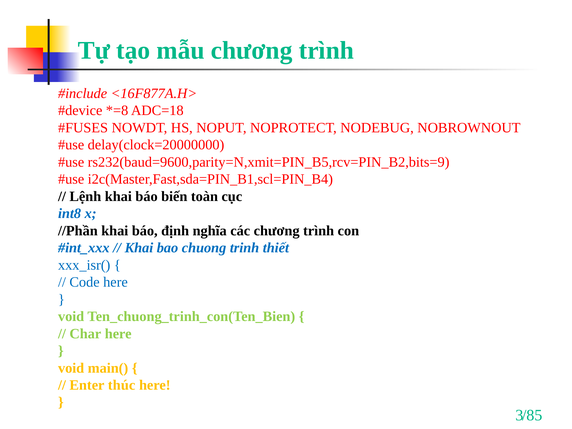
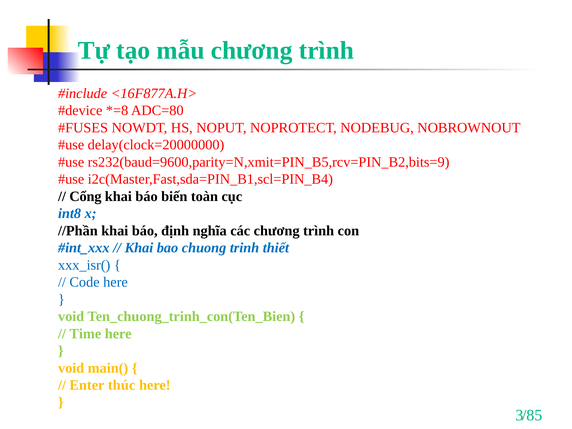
ADC=18: ADC=18 -> ADC=80 (157, 111)
Lệnh: Lệnh -> Cổng (85, 196)
Char: Char -> Time (85, 334)
